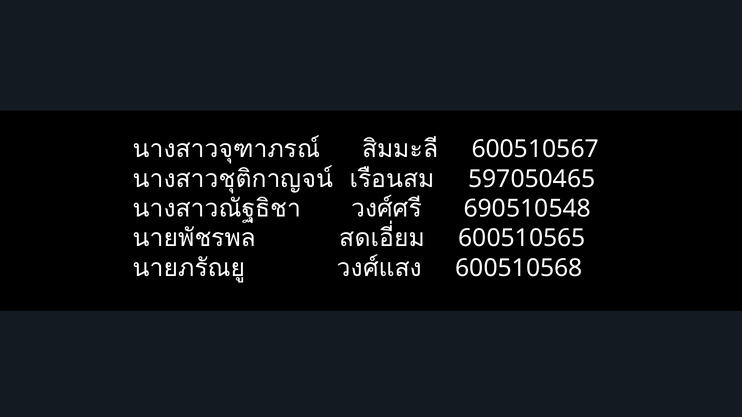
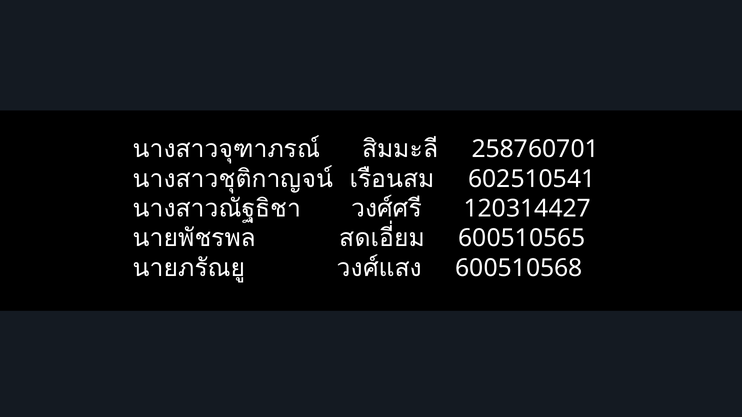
600510567: 600510567 -> 258760701 (535, 149)
597050465: 597050465 -> 602510541 (532, 179)
690510548: 690510548 -> 120314427 (527, 209)
